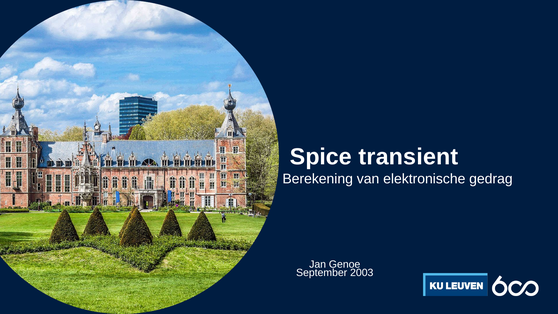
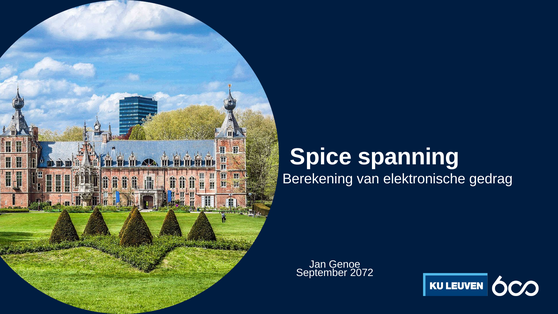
transient: transient -> spanning (409, 157)
2003: 2003 -> 2072 (362, 273)
